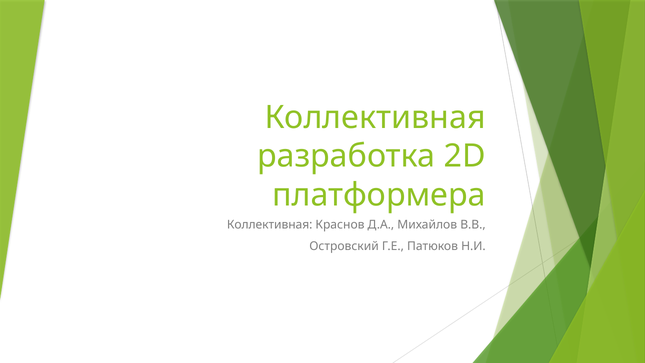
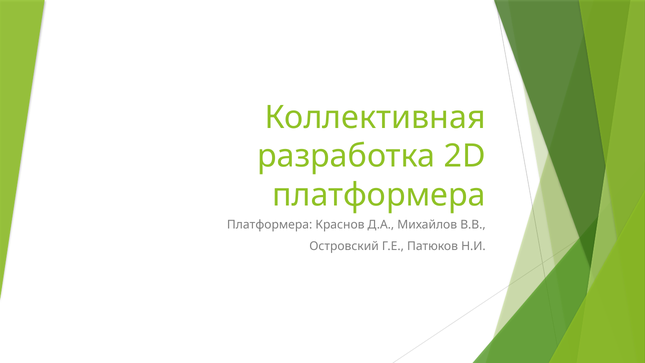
Коллективная: Коллективная -> Платформера (270, 225)
